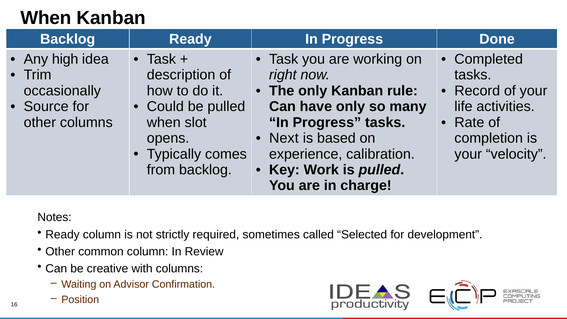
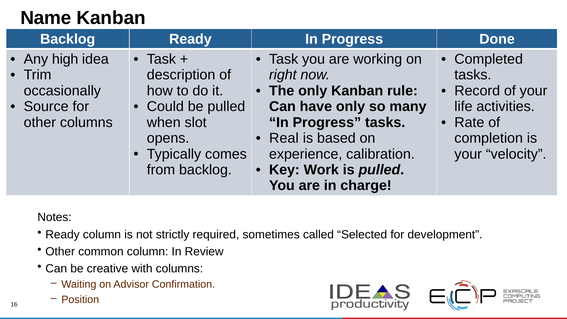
When: When -> Name (46, 18)
Next: Next -> Real (284, 138)
